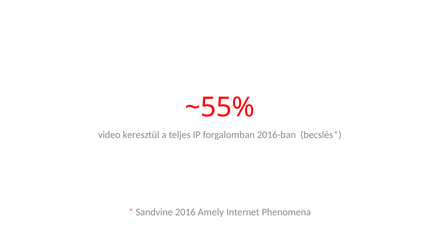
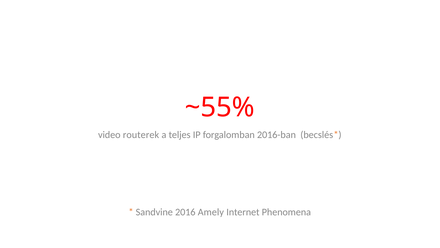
keresztül: keresztül -> routerek (141, 134)
